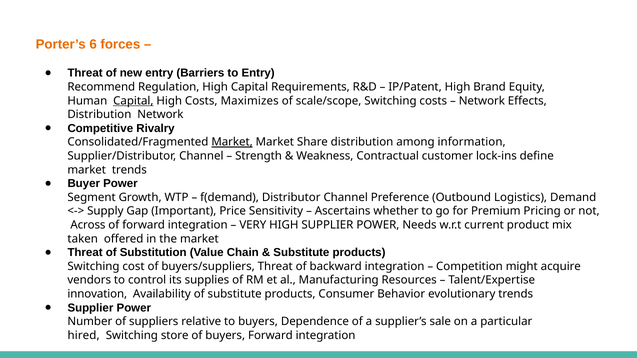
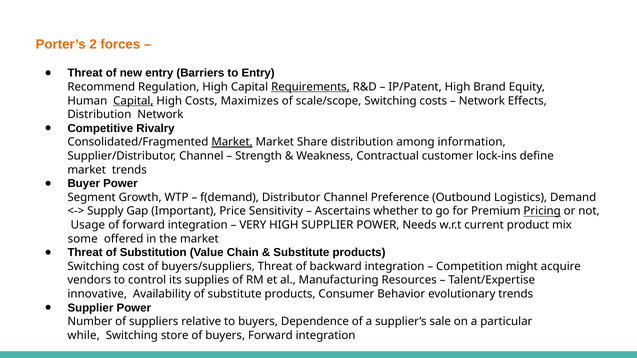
6: 6 -> 2 (93, 45)
Requirements underline: none -> present (310, 87)
Pricing underline: none -> present (542, 211)
Across: Across -> Usage (88, 225)
taken: taken -> some (83, 239)
innovation: innovation -> innovative (97, 294)
hired: hired -> while (84, 336)
